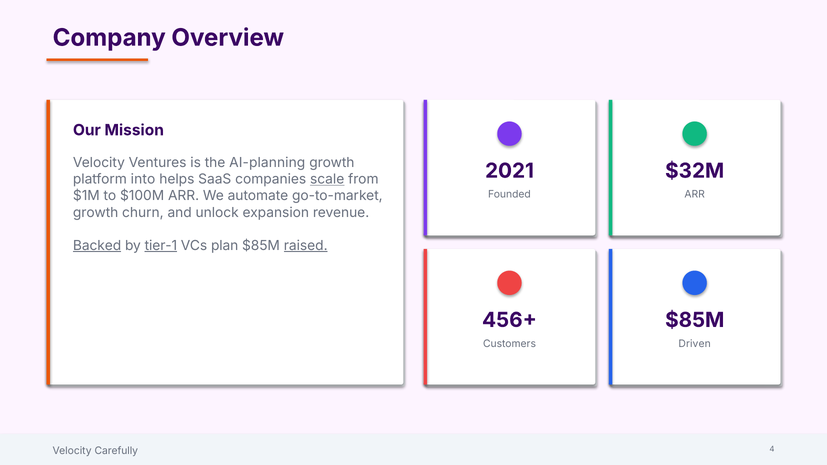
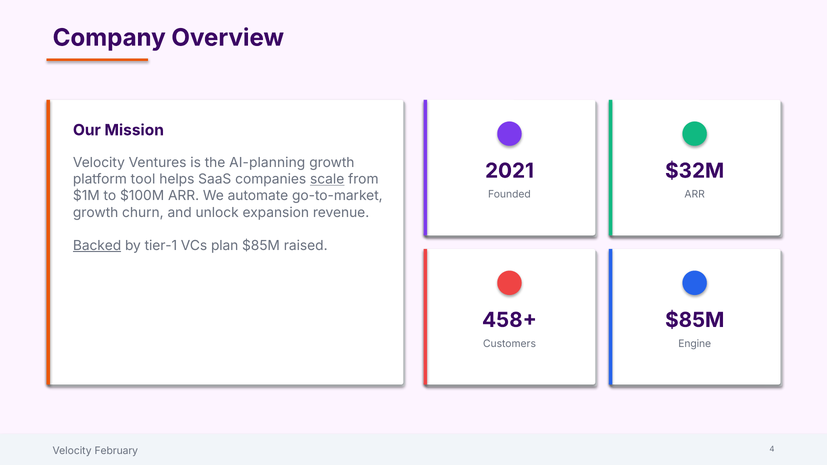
into: into -> tool (143, 179)
tier-1 underline: present -> none (161, 246)
raised underline: present -> none (306, 246)
456+: 456+ -> 458+ (509, 320)
Driven: Driven -> Engine (695, 344)
Carefully: Carefully -> February (116, 451)
